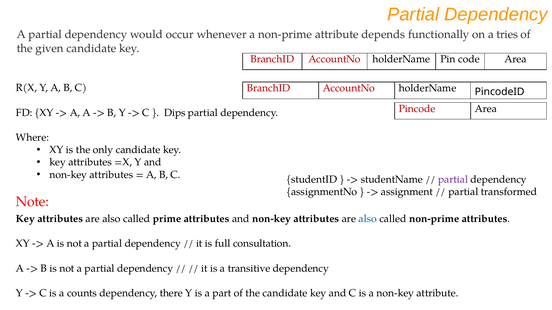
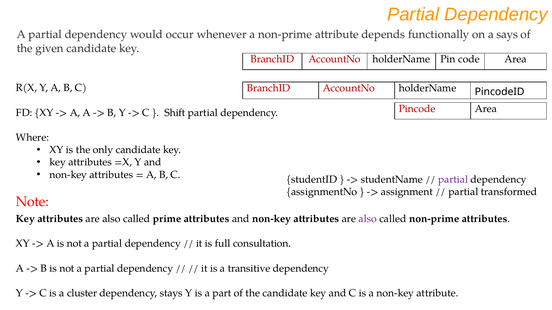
tries: tries -> says (507, 35)
Dips: Dips -> Shift (175, 113)
also colour: blue -> purple (368, 219)
counts: counts -> cluster (82, 294)
there: there -> stays (171, 294)
